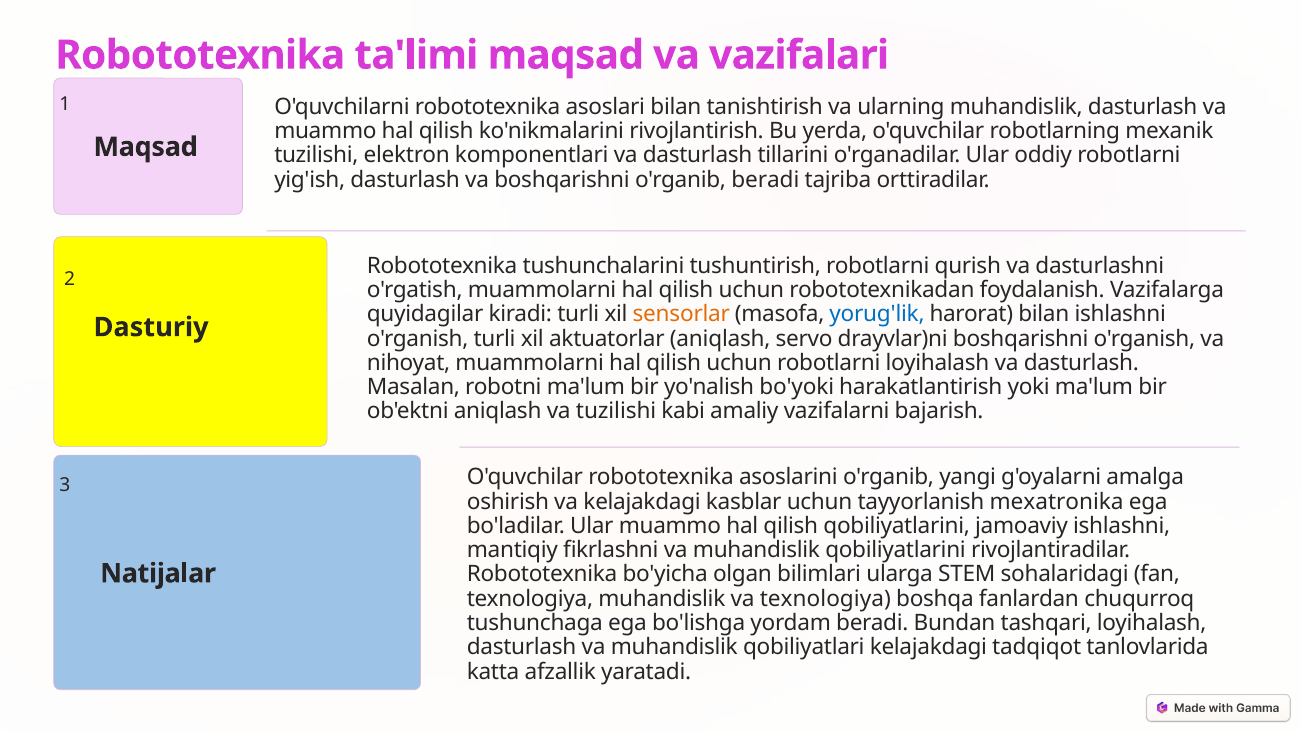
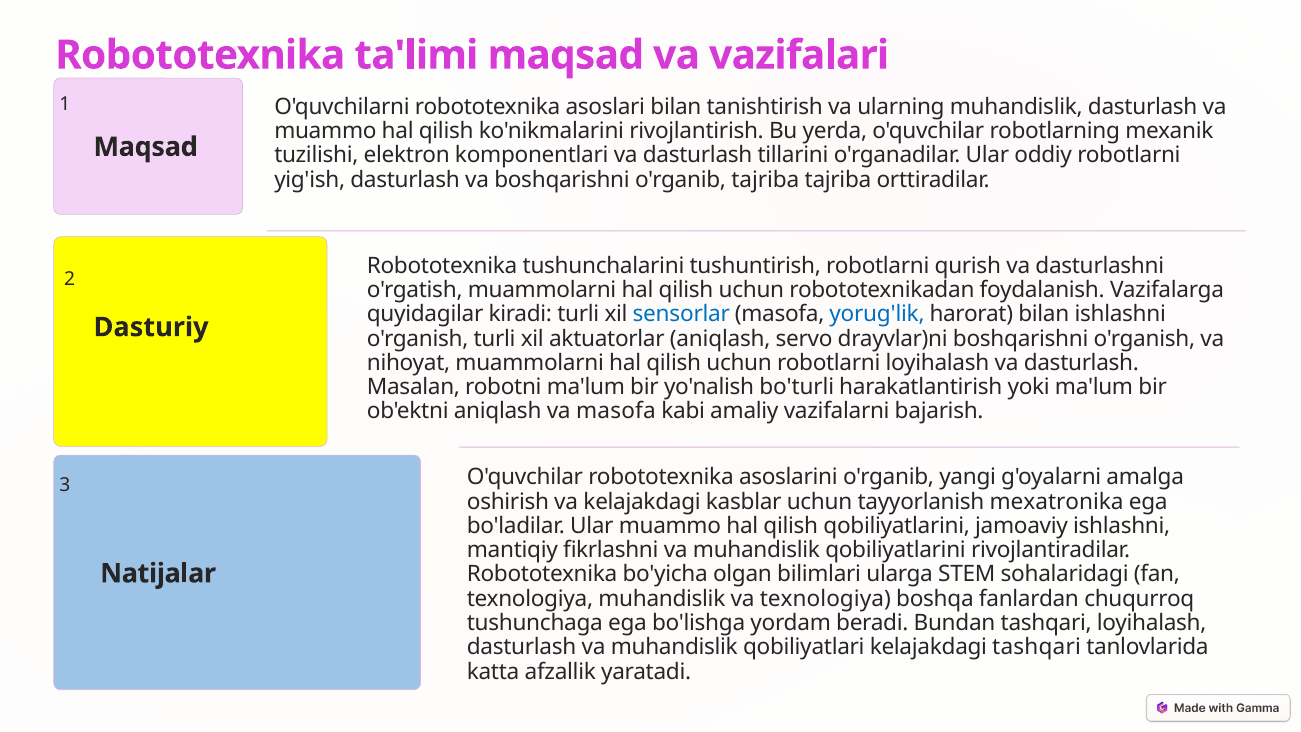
o'rganib beradi: beradi -> tajriba (765, 180)
sensorlar colour: orange -> blue (681, 314)
bo'yoki: bo'yoki -> bo'turli (797, 387)
va tuzilishi: tuzilishi -> masofa (616, 411)
kelajakdagi tadqiqot: tadqiqot -> tashqari (1037, 647)
